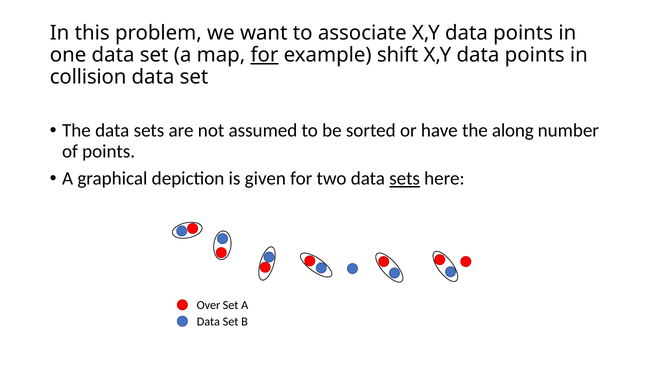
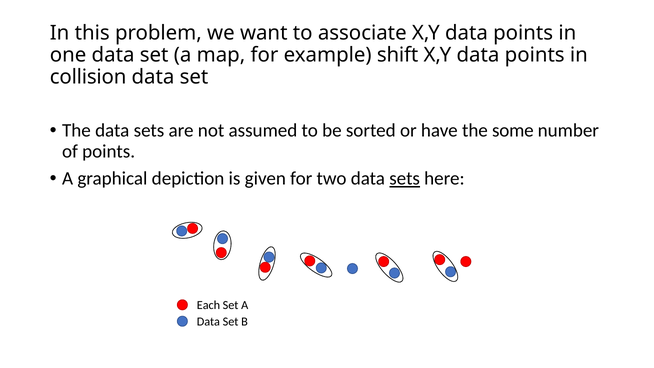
for underline: present -> none (264, 55)
along: along -> some (513, 131)
Over: Over -> Each (208, 305)
